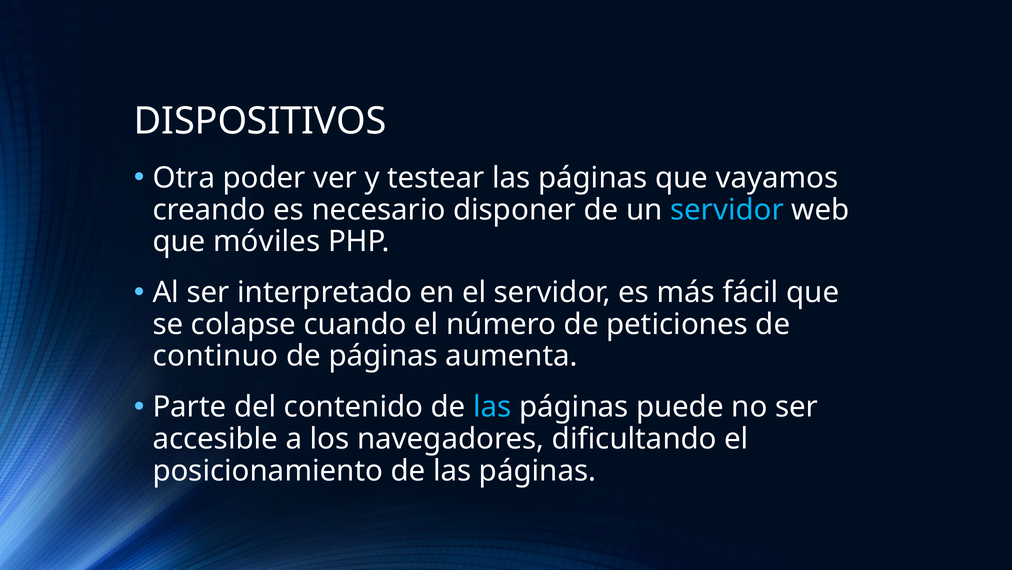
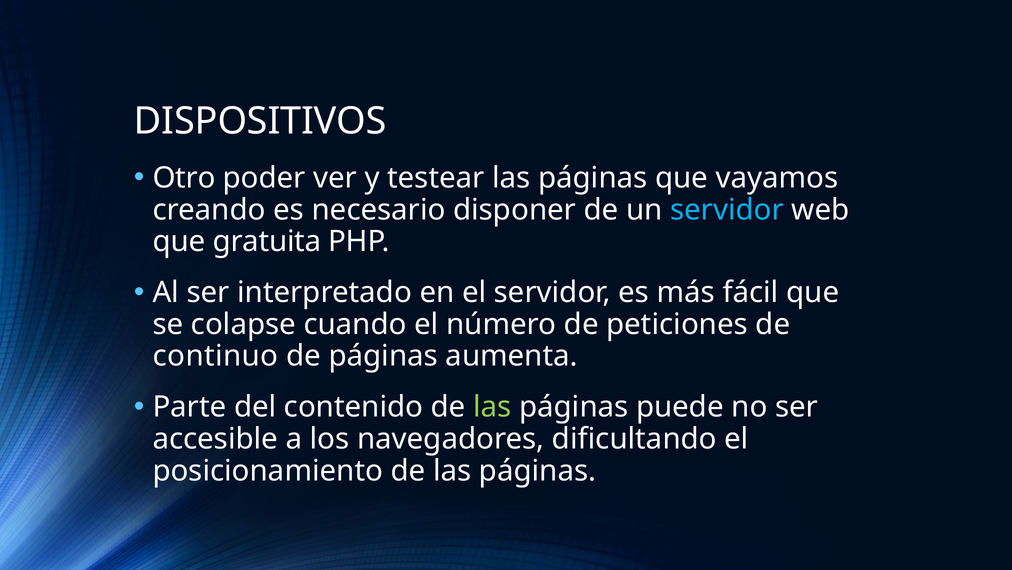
Otra: Otra -> Otro (184, 178)
móviles: móviles -> gratuita (267, 241)
las colour: light blue -> light green (492, 407)
